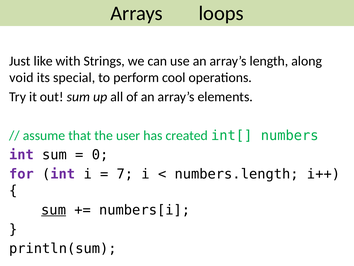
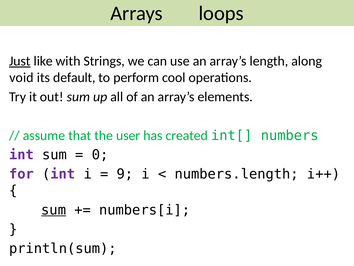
Just underline: none -> present (20, 61)
special: special -> default (74, 77)
7: 7 -> 9 (125, 174)
